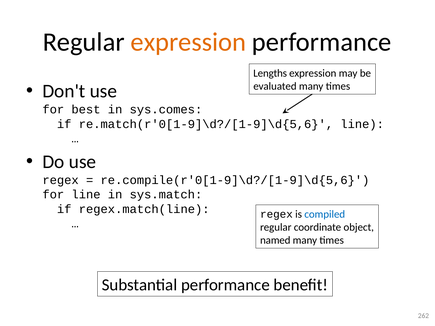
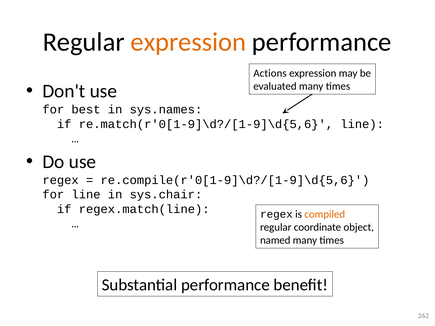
Lengths: Lengths -> Actions (270, 73)
sys.comes: sys.comes -> sys.names (166, 110)
sys.match: sys.match -> sys.chair (166, 195)
compiled colour: blue -> orange (325, 214)
